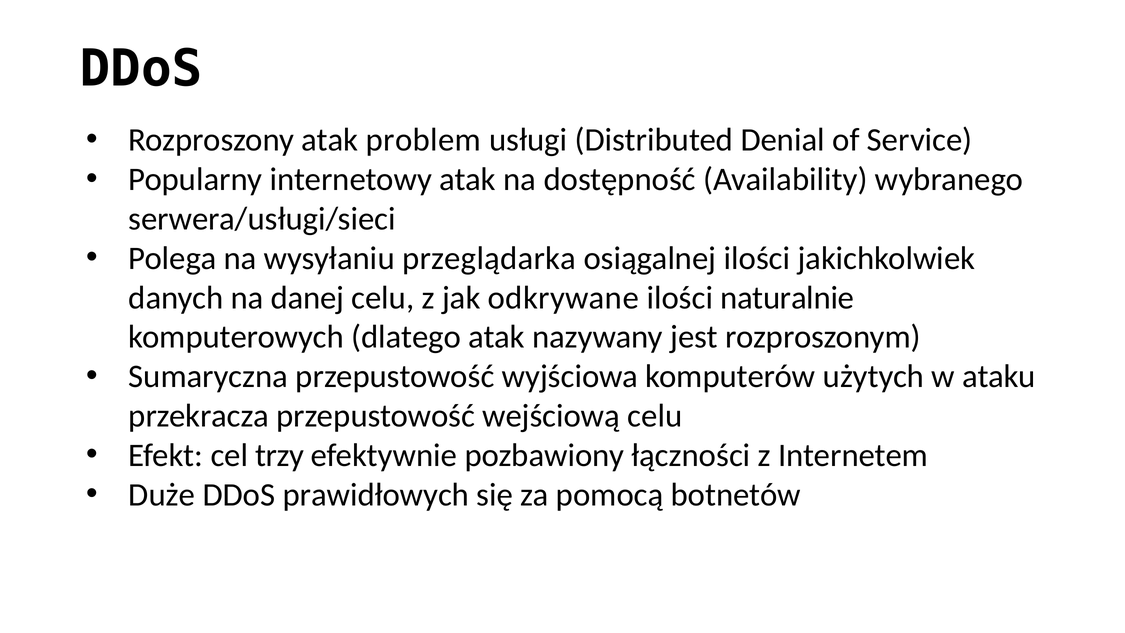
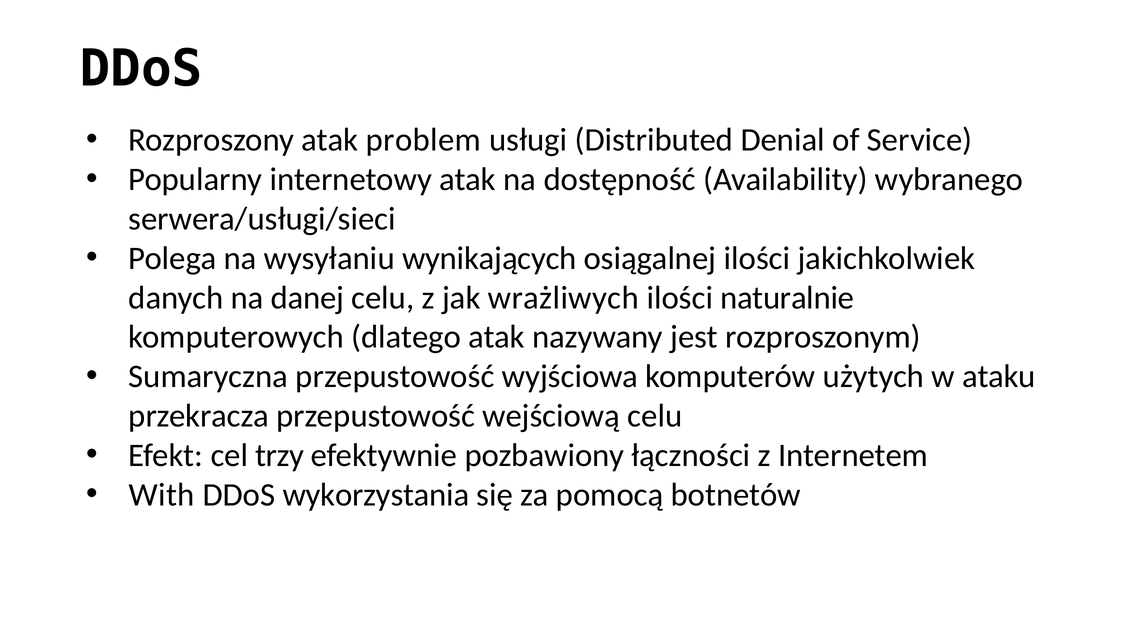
przeglądarka: przeglądarka -> wynikających (489, 258)
odkrywane: odkrywane -> wrażliwych (563, 298)
Duże: Duże -> With (162, 495)
prawidłowych: prawidłowych -> wykorzystania (376, 495)
